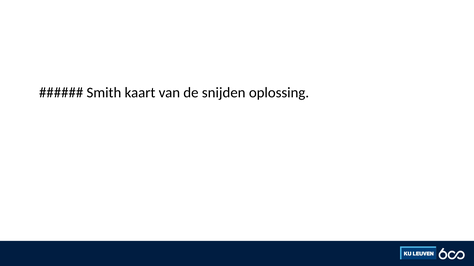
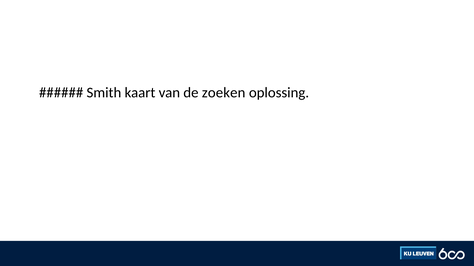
snijden: snijden -> zoeken (224, 93)
